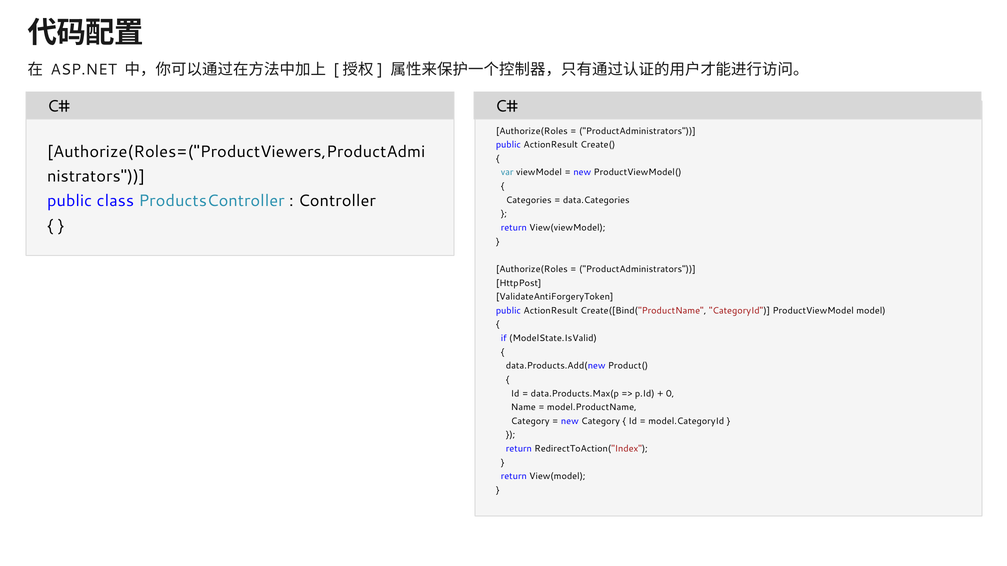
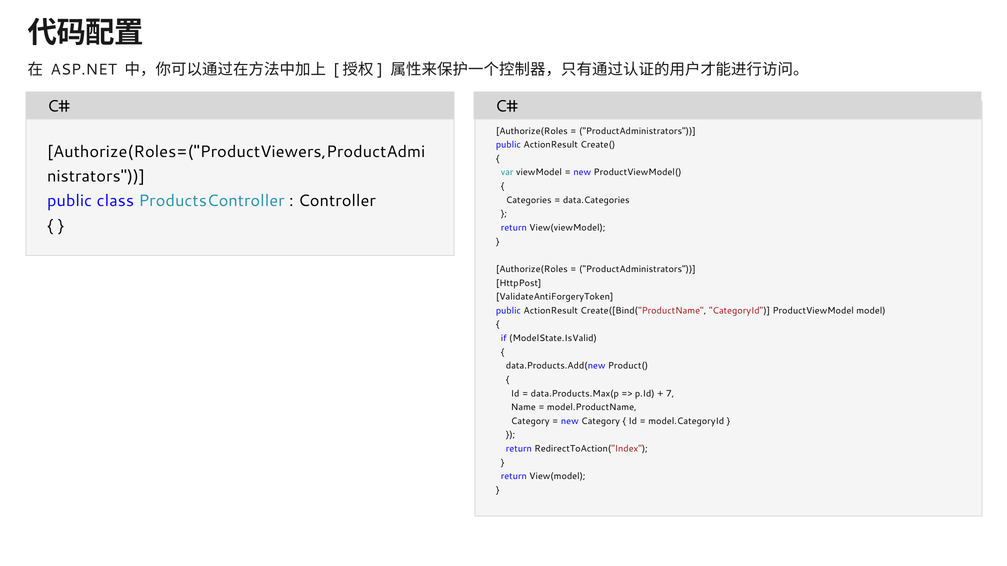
0: 0 -> 7 (670, 394)
